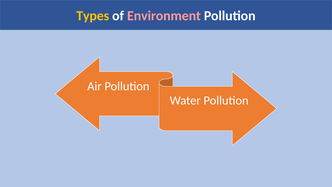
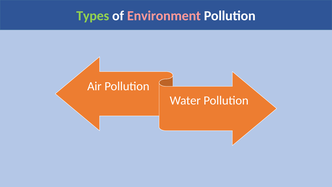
Types colour: yellow -> light green (93, 16)
